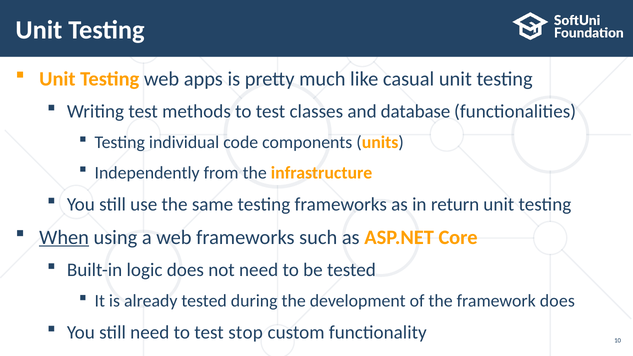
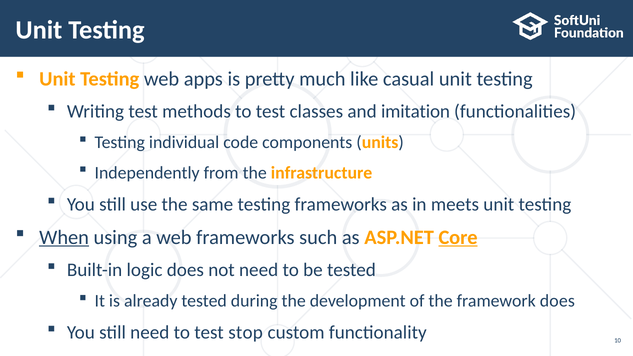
database: database -> imitation (415, 112)
return: return -> meets (455, 204)
Core underline: none -> present (458, 237)
